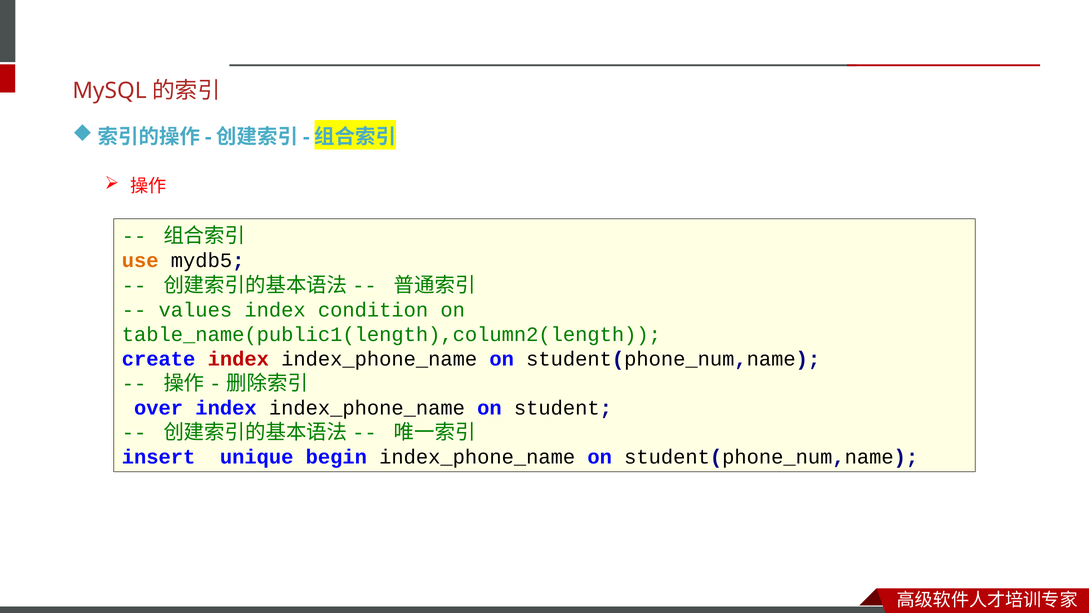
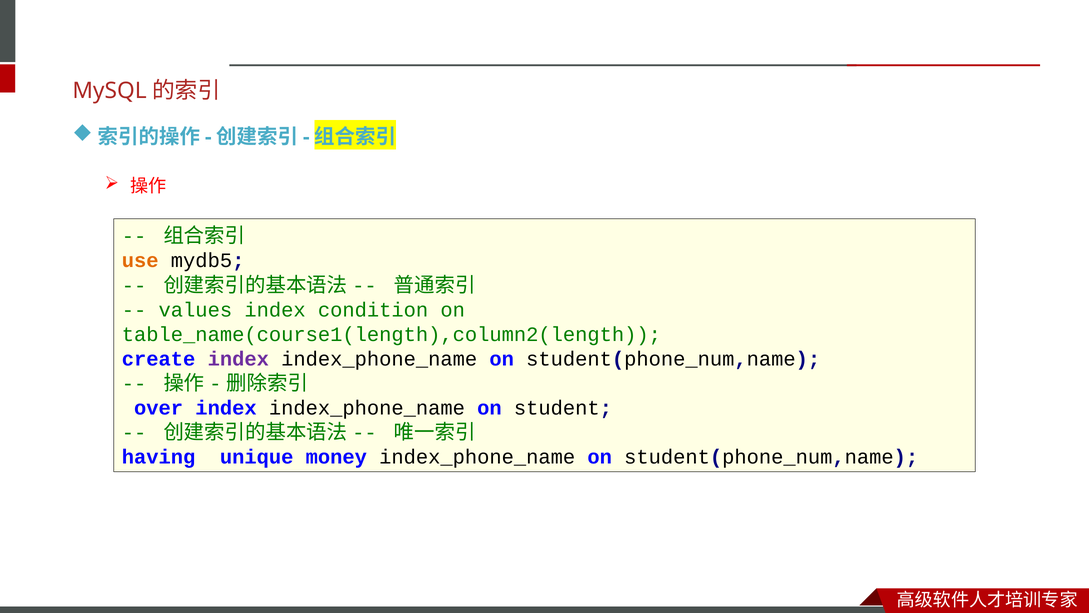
table_name(public1(length),column2(length: table_name(public1(length),column2(length -> table_name(course1(length),column2(length (391, 334)
index colour: red -> purple (238, 359)
insert: insert -> having (159, 457)
begin: begin -> money (336, 457)
